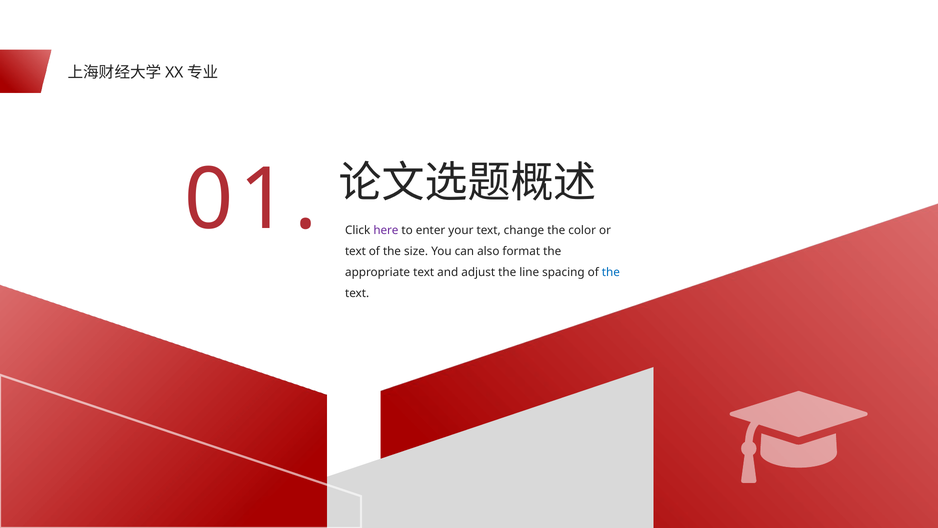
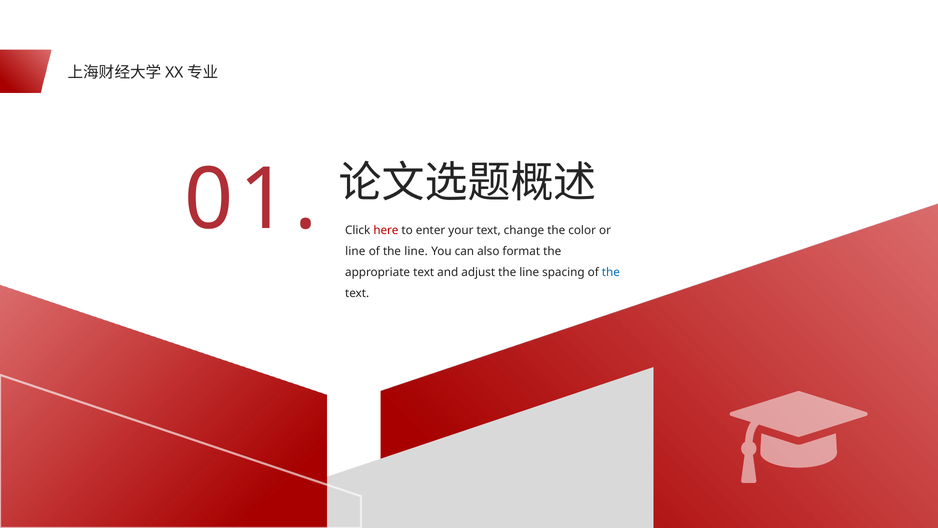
here colour: purple -> red (386, 230)
text: text -> line (355, 251)
of the size: size -> line (416, 251)
